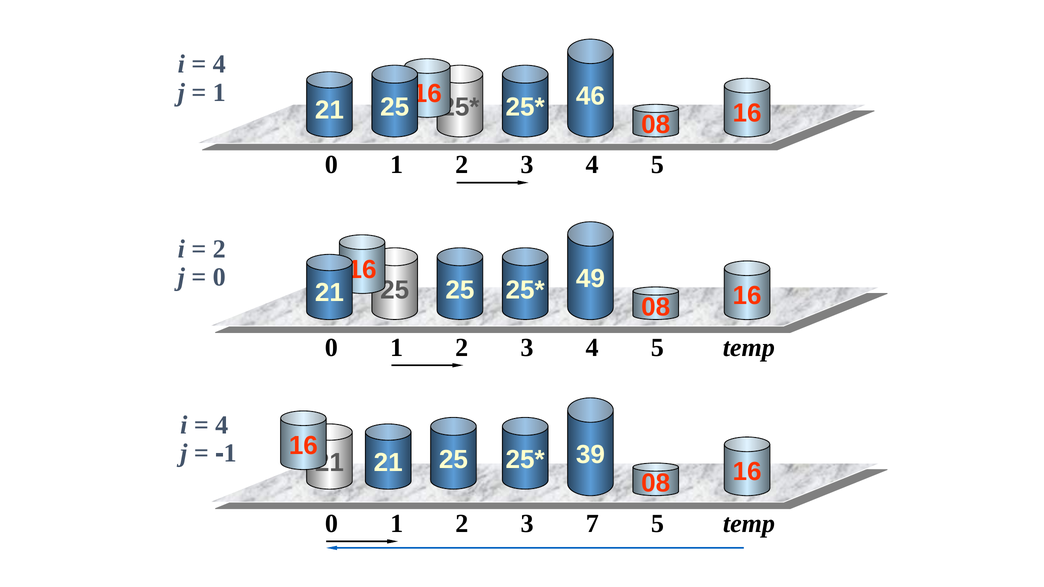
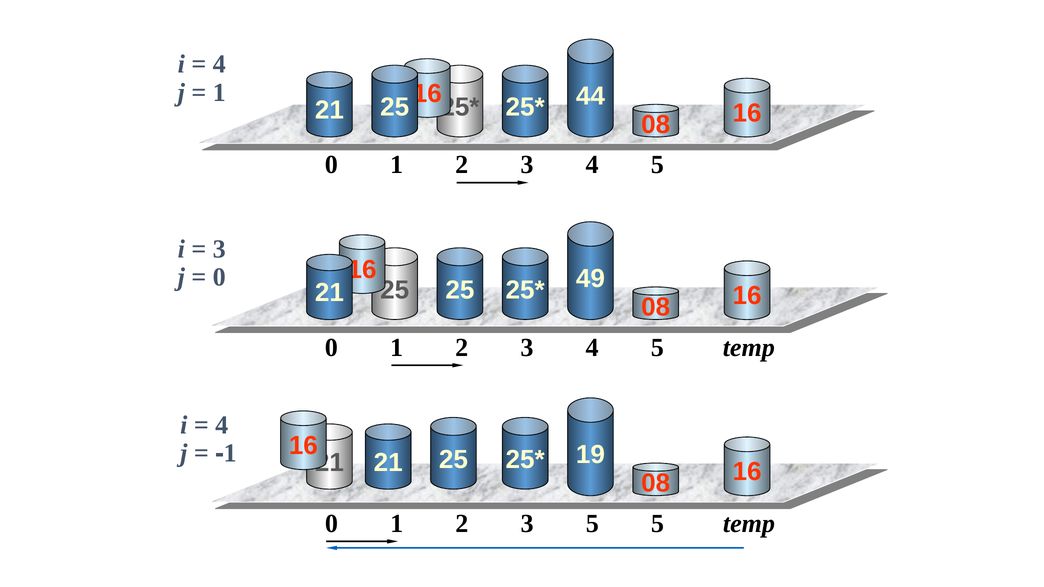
46: 46 -> 44 (590, 96)
2: 2 -> 3 (219, 249)
39: 39 -> 19 (590, 455)
3 7: 7 -> 5 (592, 524)
